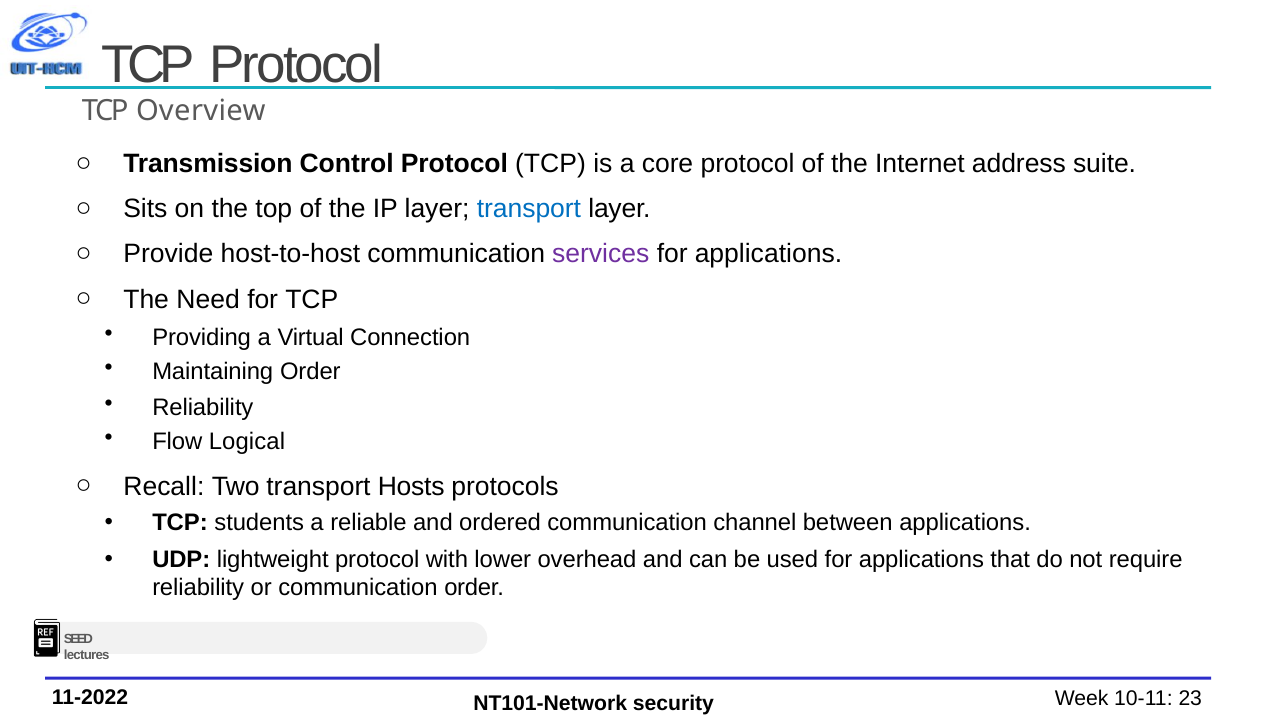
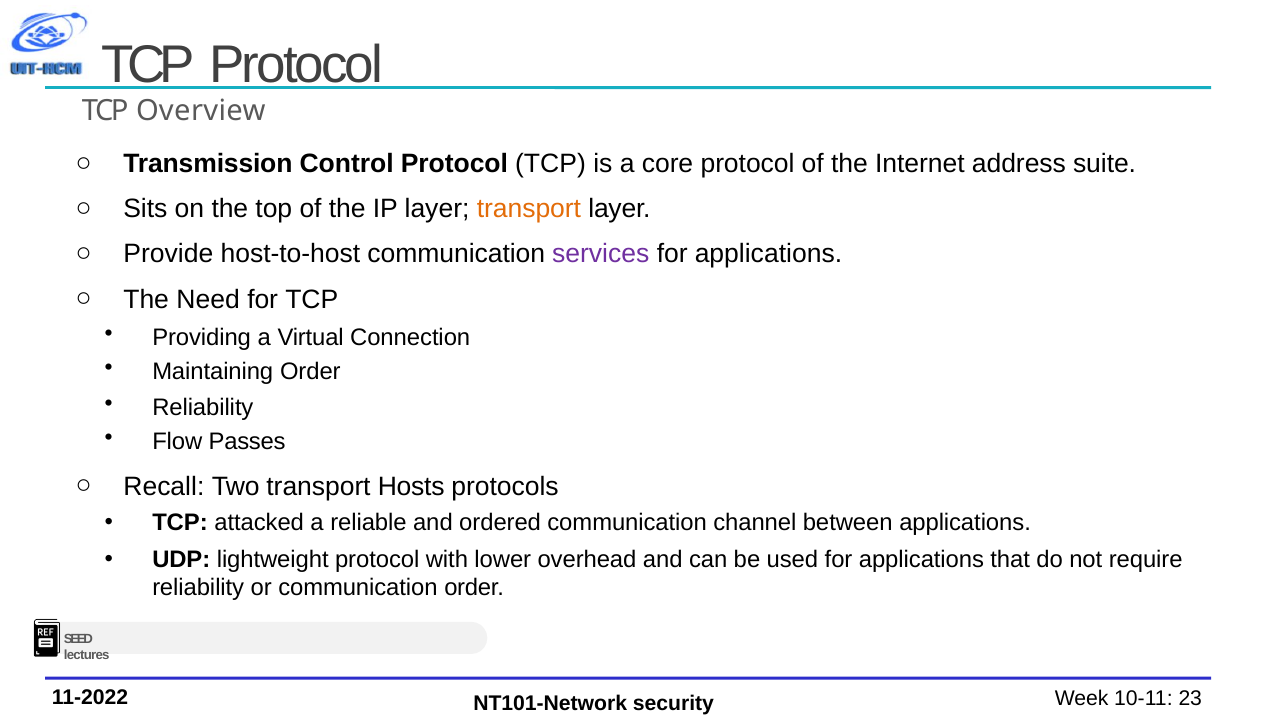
transport colour: blue -> orange (529, 209)
Logical: Logical -> Passes (247, 442)
students: students -> attacked (259, 522)
